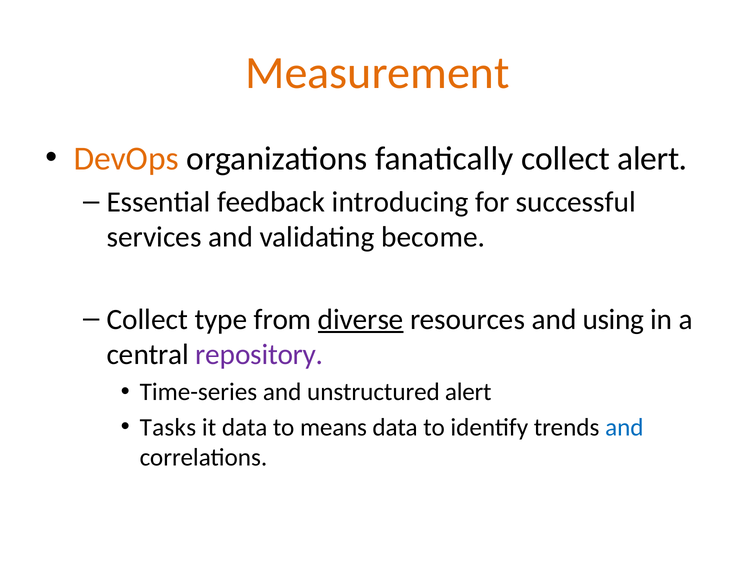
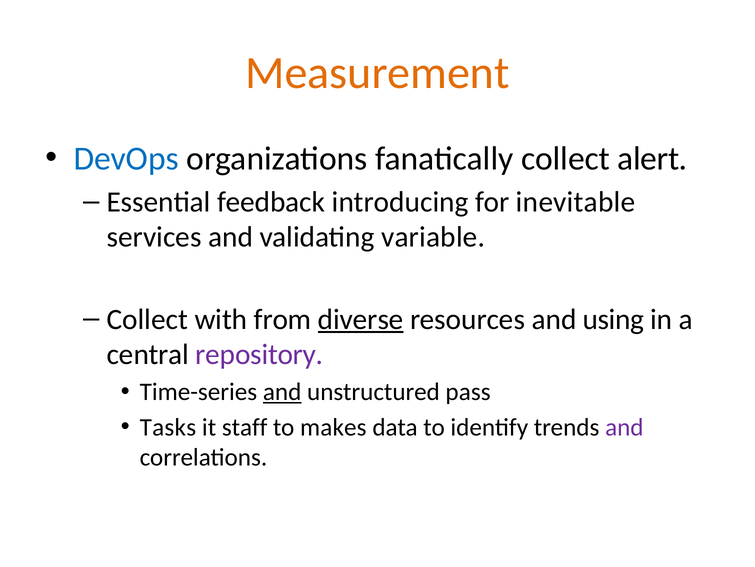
DevOps colour: orange -> blue (126, 158)
successful: successful -> inevitable (576, 202)
become: become -> variable (433, 237)
type: type -> with (221, 319)
and underline: none -> present (282, 392)
unstructured alert: alert -> pass (468, 392)
it data: data -> staff (245, 427)
means: means -> makes (333, 427)
and colour: blue -> purple (624, 427)
